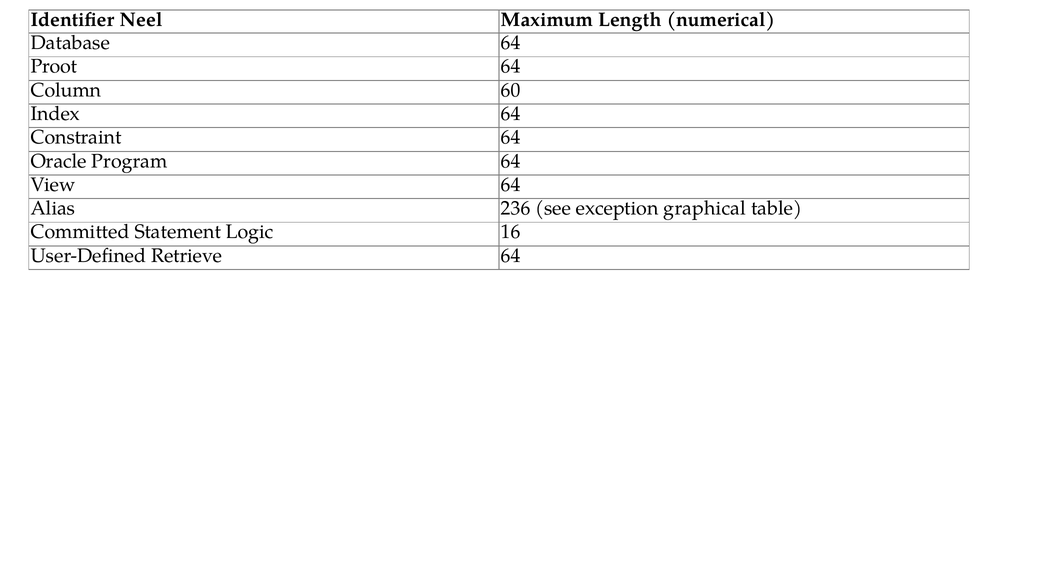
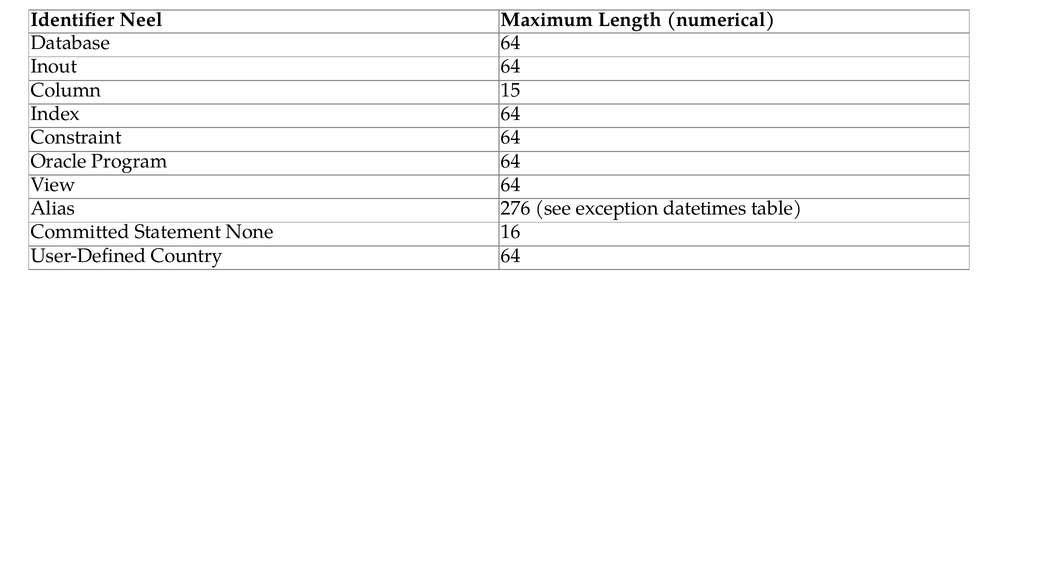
Proot: Proot -> Inout (54, 66)
60: 60 -> 15 (511, 90)
236: 236 -> 276 (516, 208)
graphical: graphical -> datetimes (705, 208)
Logic: Logic -> None (250, 232)
Retrieve: Retrieve -> Country (187, 256)
